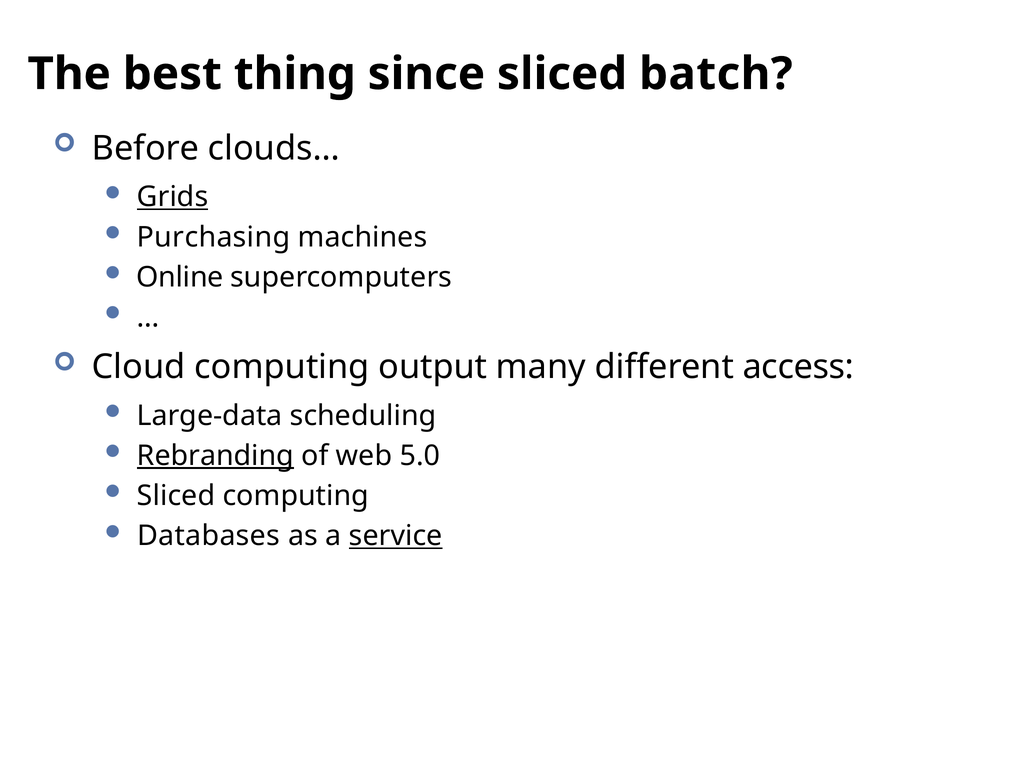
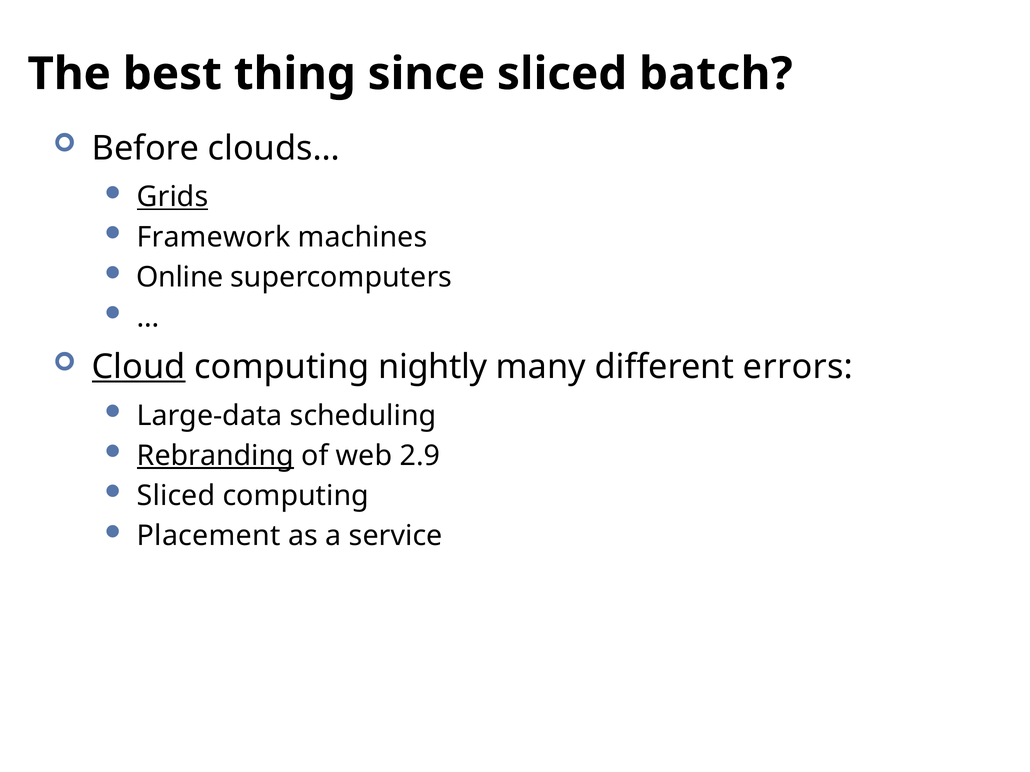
Purchasing: Purchasing -> Framework (214, 237)
Cloud underline: none -> present (139, 367)
output: output -> nightly (433, 367)
access: access -> errors (798, 367)
5.0: 5.0 -> 2.9 (420, 456)
Databases: Databases -> Placement (209, 536)
service underline: present -> none (396, 536)
